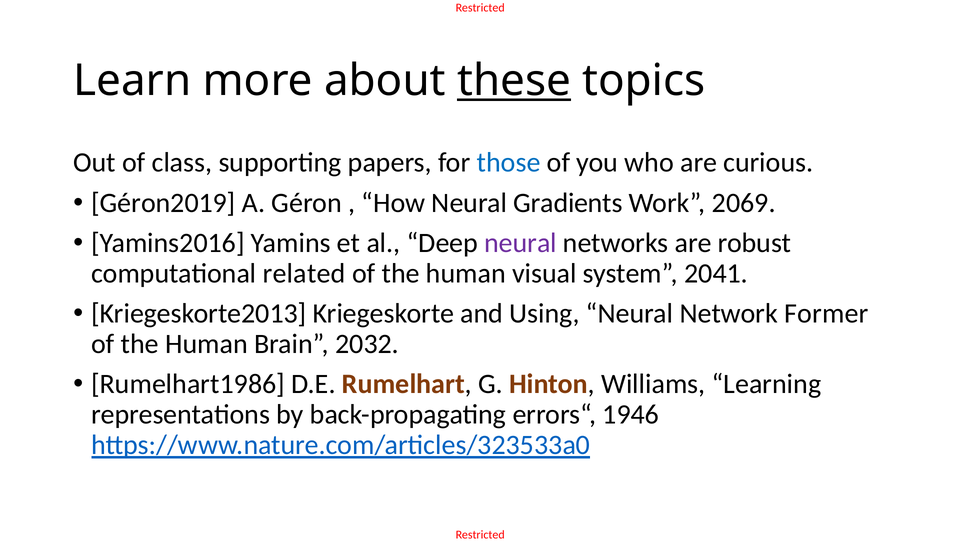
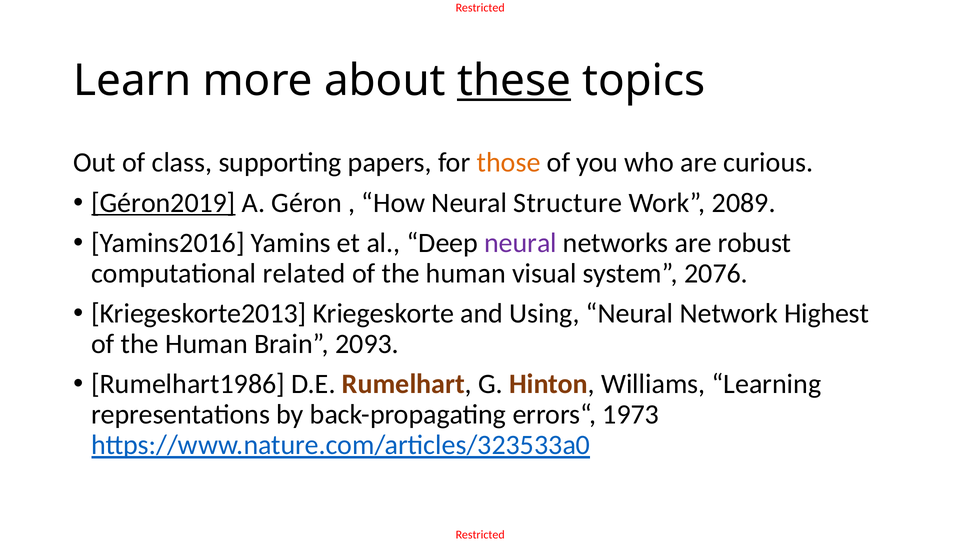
those colour: blue -> orange (509, 162)
Géron2019 underline: none -> present (163, 203)
Gradients: Gradients -> Structure (568, 203)
2069: 2069 -> 2089 (744, 203)
2041: 2041 -> 2076 (716, 273)
Former: Former -> Highest (827, 313)
2032: 2032 -> 2093 (367, 344)
1946: 1946 -> 1973 (631, 414)
